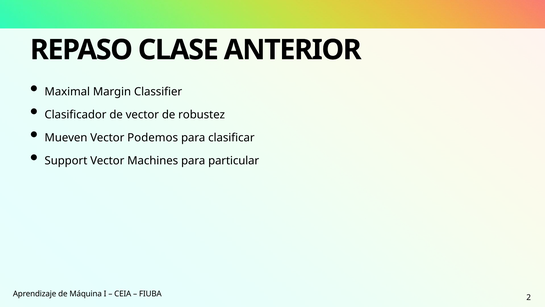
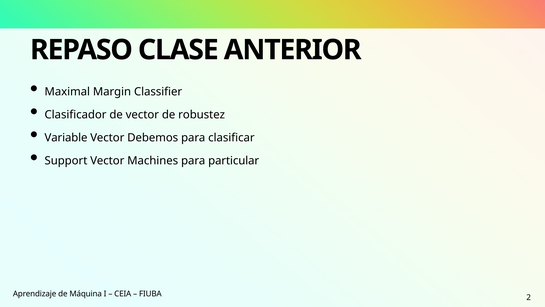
Mueven: Mueven -> Variable (66, 138)
Podemos: Podemos -> Debemos (153, 138)
